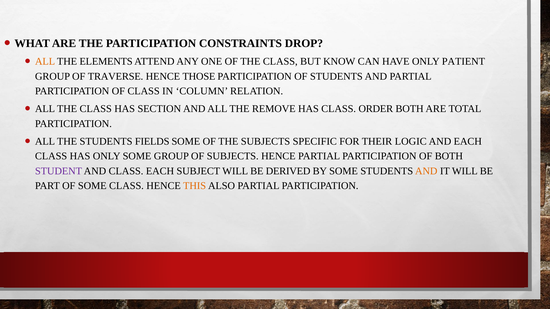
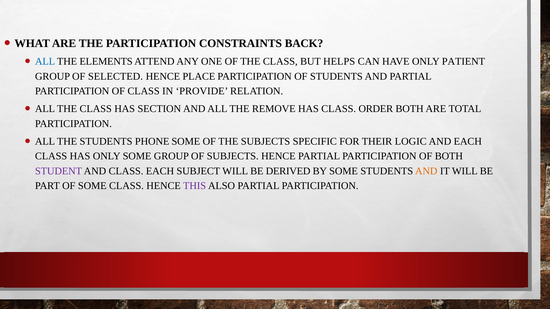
DROP: DROP -> BACK (304, 43)
ALL colour: orange -> blue (45, 62)
KNOW: KNOW -> HELPS (339, 62)
TRAVERSE: TRAVERSE -> SELECTED (115, 76)
THOSE: THOSE -> PLACE (199, 76)
COLUMN: COLUMN -> PROVIDE (202, 91)
FIELDS: FIELDS -> PHONE (152, 142)
THIS colour: orange -> purple (195, 186)
